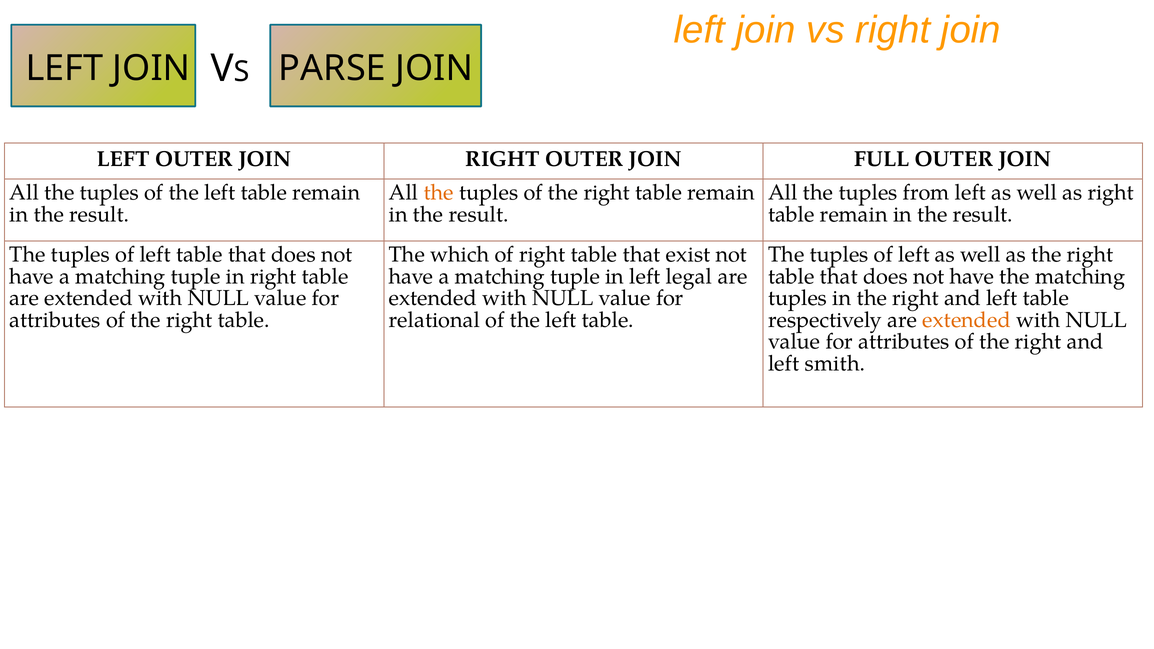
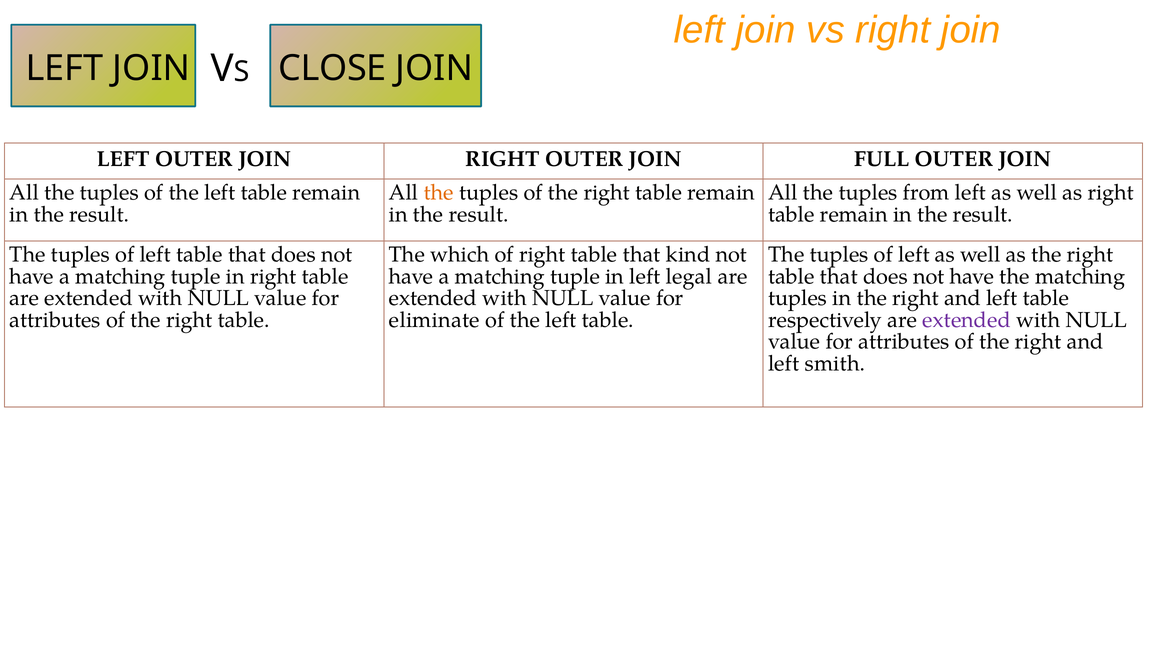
PARSE: PARSE -> CLOSE (332, 68)
exist: exist -> kind (688, 255)
relational: relational -> eliminate (434, 320)
extended colour: orange -> purple (967, 320)
